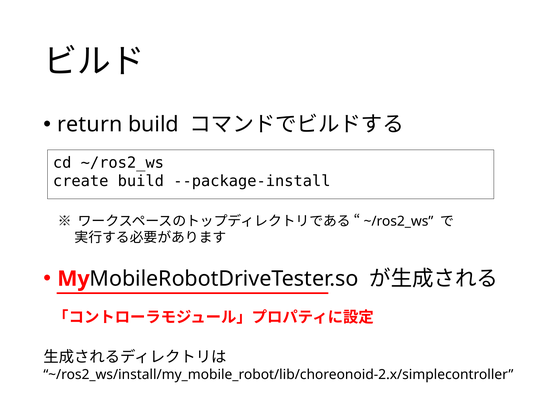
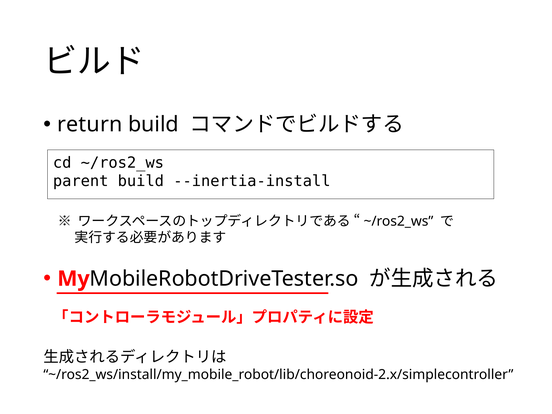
create: create -> parent (81, 181)
--package-install: --package-install -> --inertia-install (252, 181)
